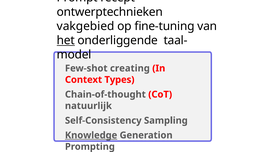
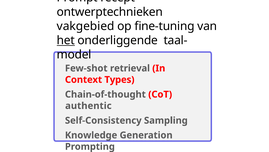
creating: creating -> retrieval (130, 68)
natuurlijk: natuurlijk -> authentic (88, 105)
Knowledge underline: present -> none (91, 135)
